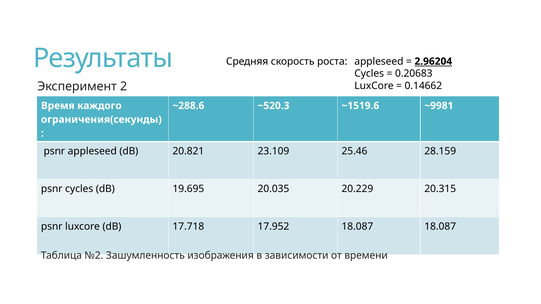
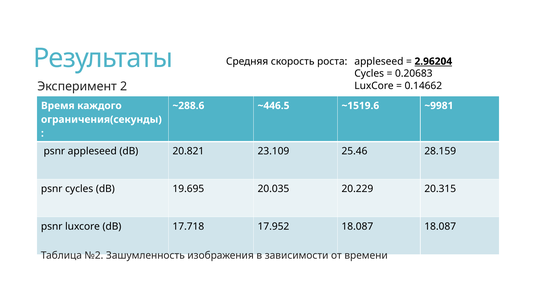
~520.3: ~520.3 -> ~446.5 (274, 106)
